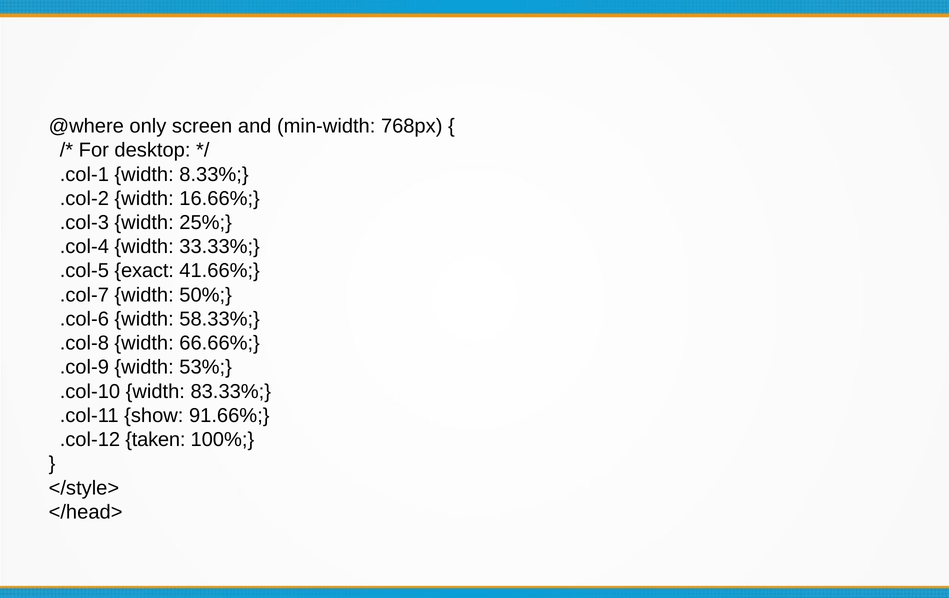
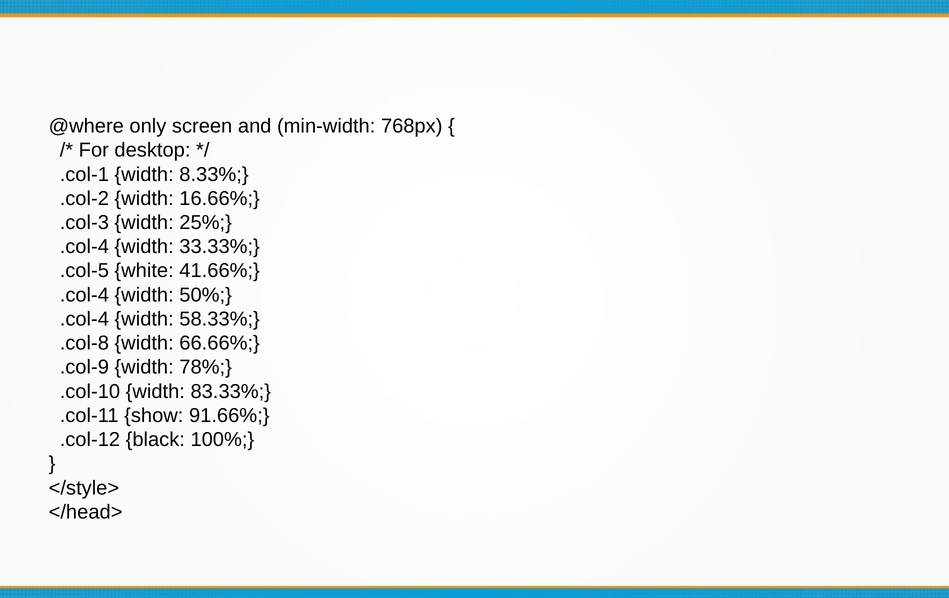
exact: exact -> white (144, 271)
.col-7: .col-7 -> .col-4 (84, 295)
.col-6: .col-6 -> .col-4 (84, 319)
53%: 53% -> 78% (206, 367)
taken: taken -> black (155, 440)
